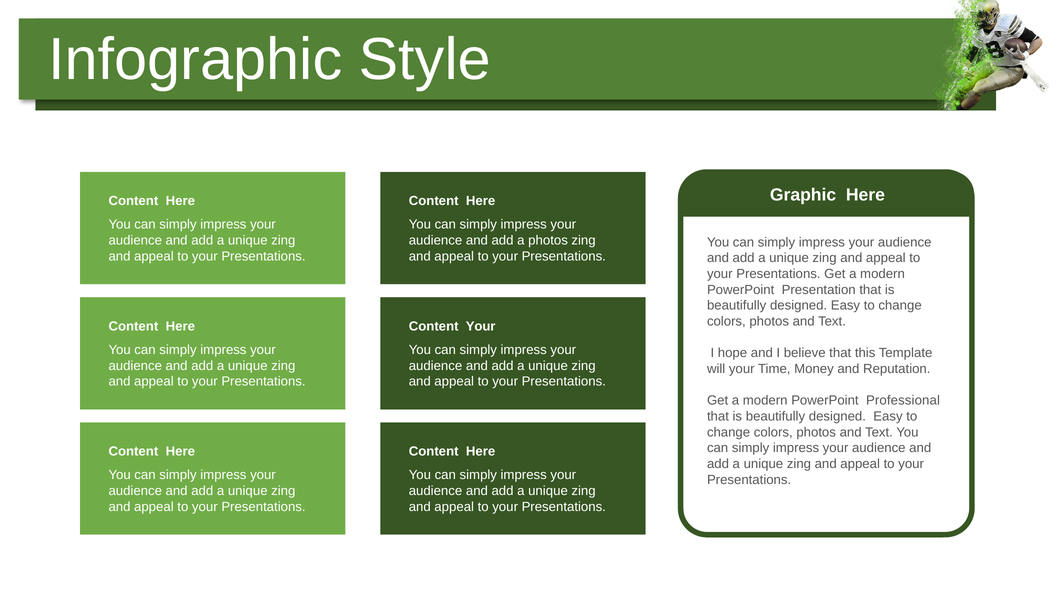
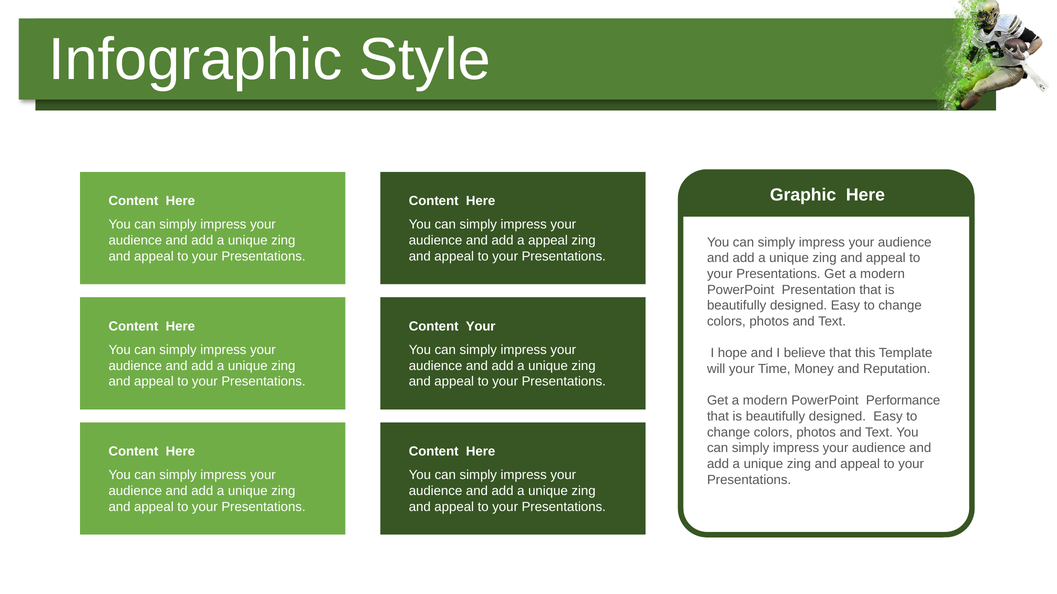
a photos: photos -> appeal (548, 241)
Professional: Professional -> Performance (903, 401)
